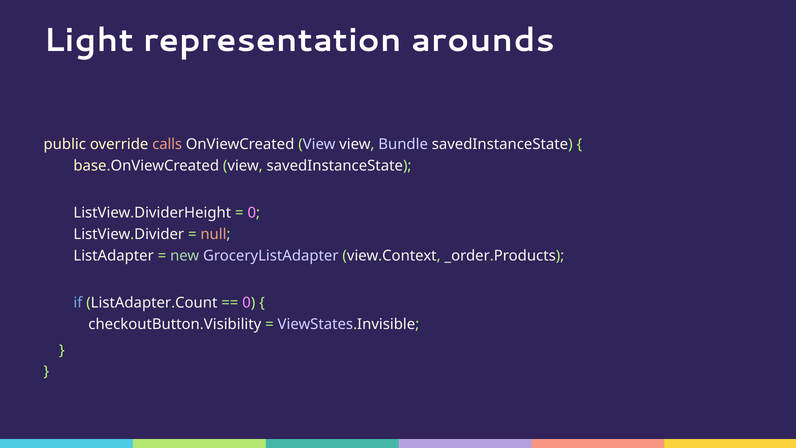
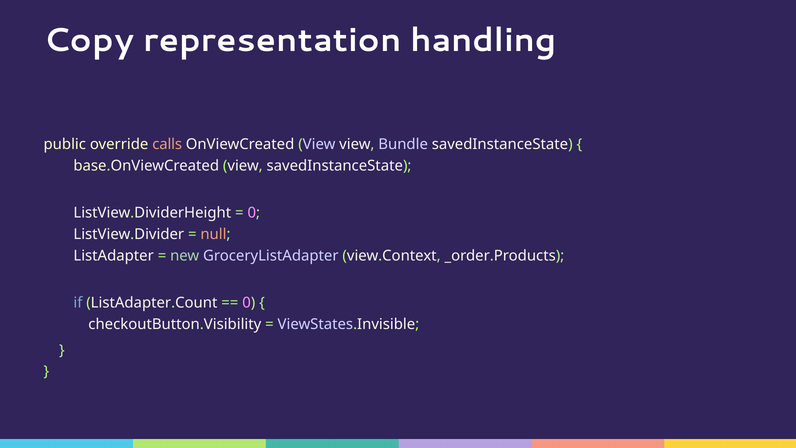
Light: Light -> Copy (89, 40)
arounds: arounds -> handling (483, 40)
